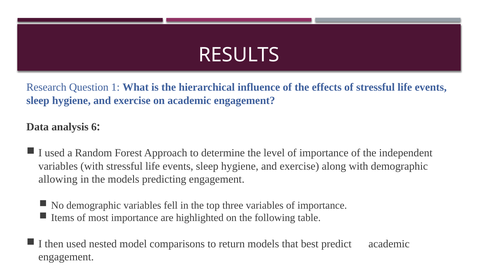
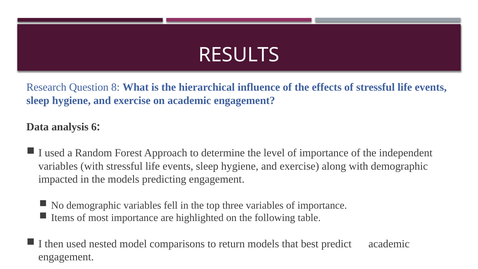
1: 1 -> 8 (115, 87)
allowing: allowing -> impacted (58, 179)
